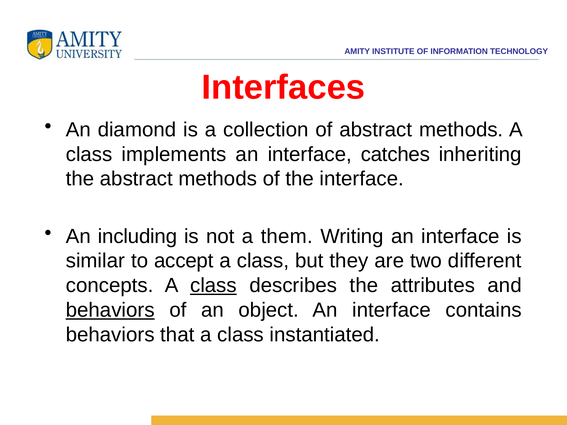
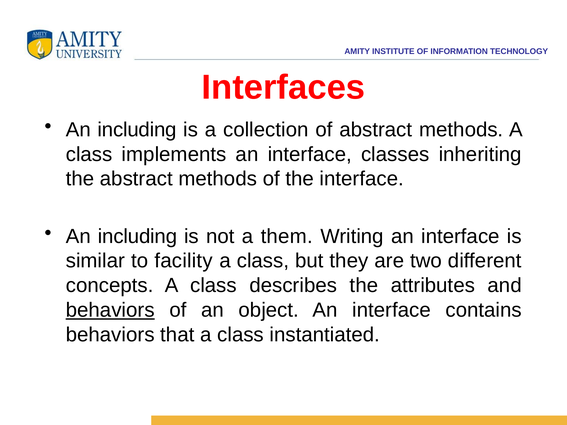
diamond: diamond -> including (137, 130)
catches: catches -> classes (395, 154)
accept: accept -> facility (184, 261)
class underline: present -> none (213, 286)
